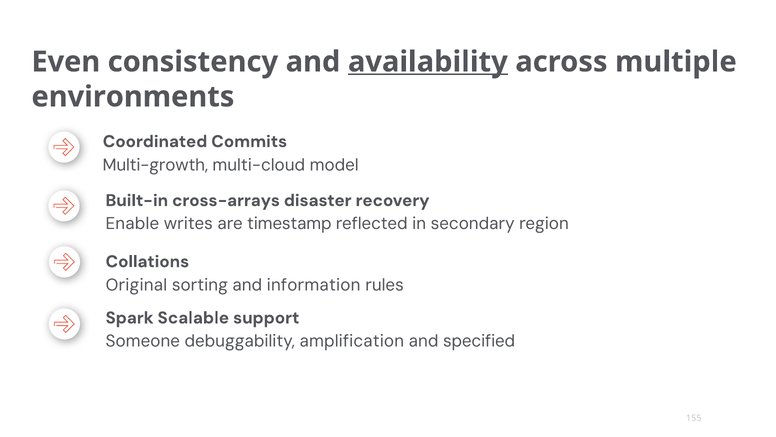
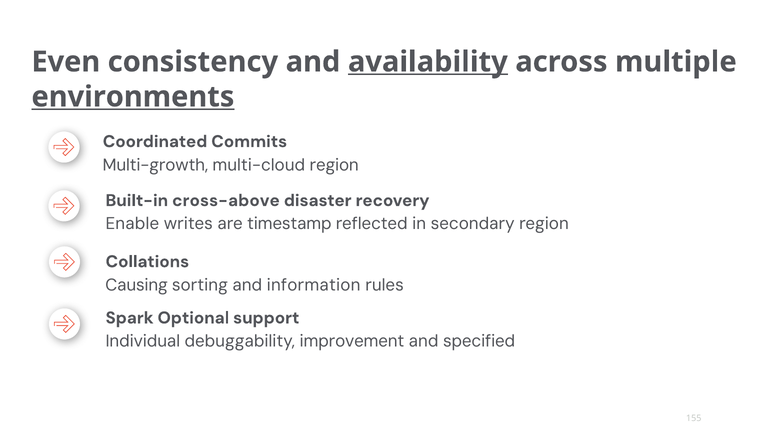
environments underline: none -> present (133, 97)
multi-cloud model: model -> region (334, 165)
cross-arrays: cross-arrays -> cross-above (226, 200)
Original: Original -> Causing (137, 285)
Scalable: Scalable -> Optional (193, 317)
Someone: Someone -> Individual (143, 341)
amplification: amplification -> improvement (352, 341)
